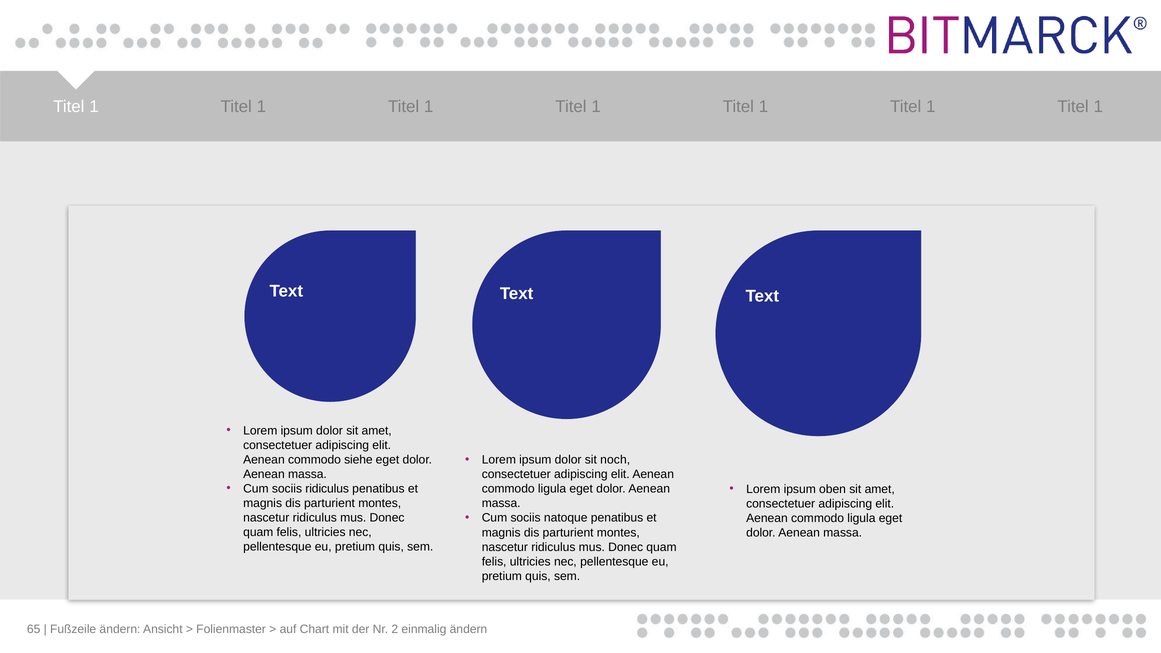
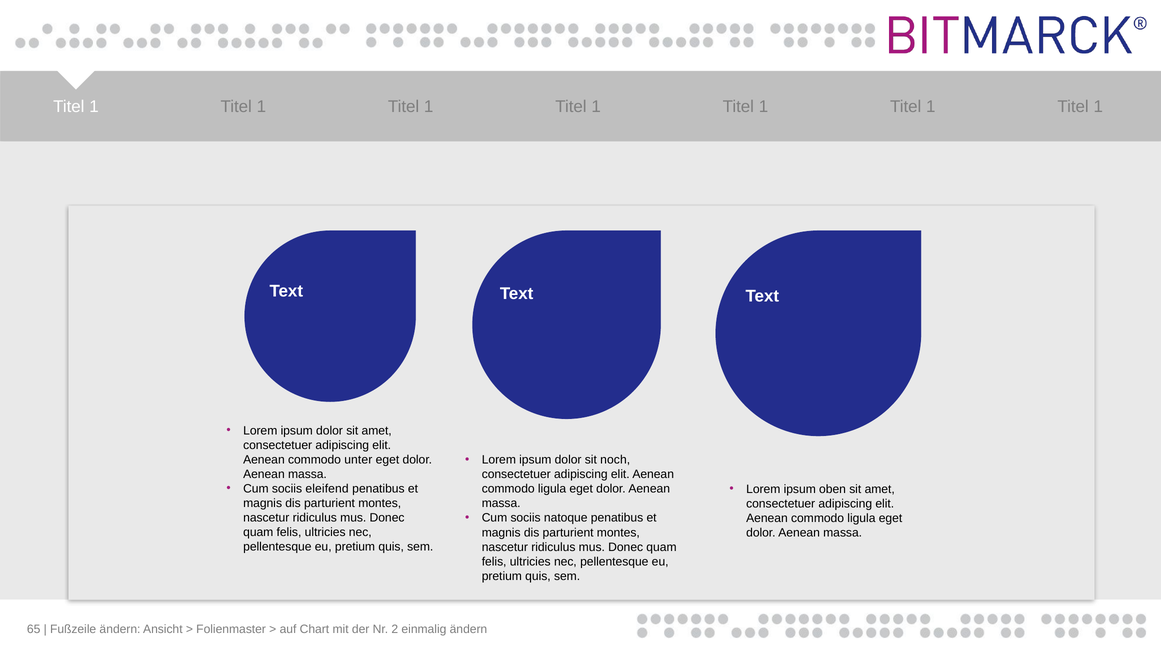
siehe: siehe -> unter (358, 460)
sociis ridiculus: ridiculus -> eleifend (327, 489)
